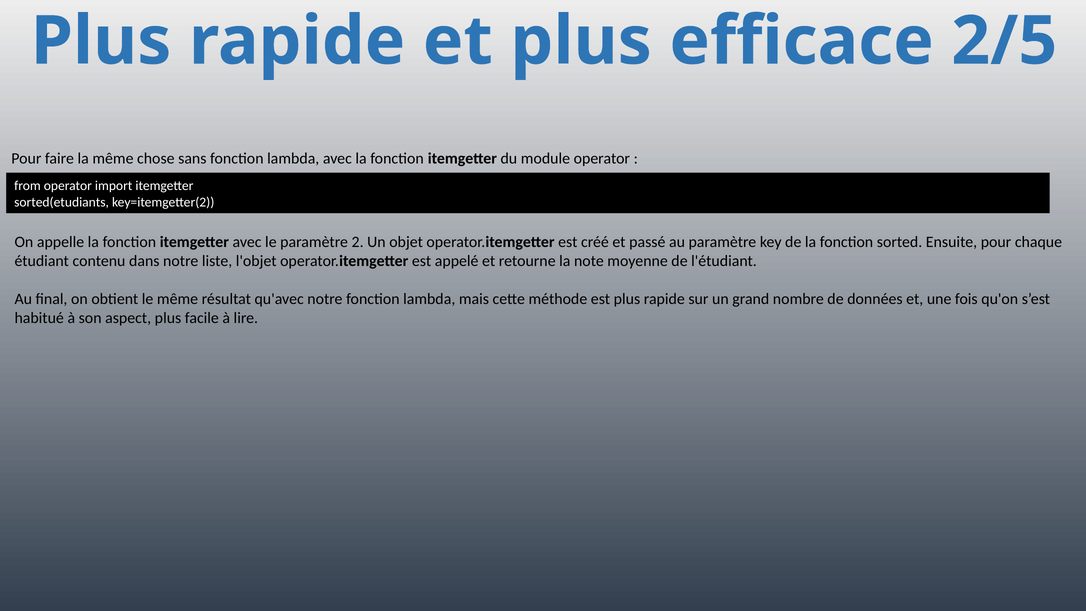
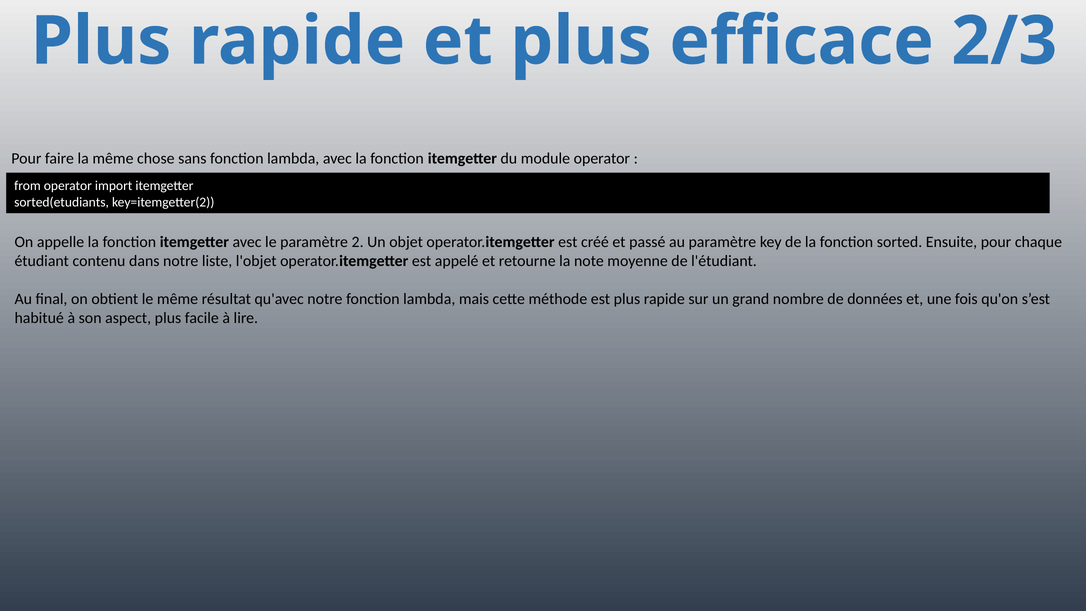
2/5: 2/5 -> 2/3 (1004, 41)
